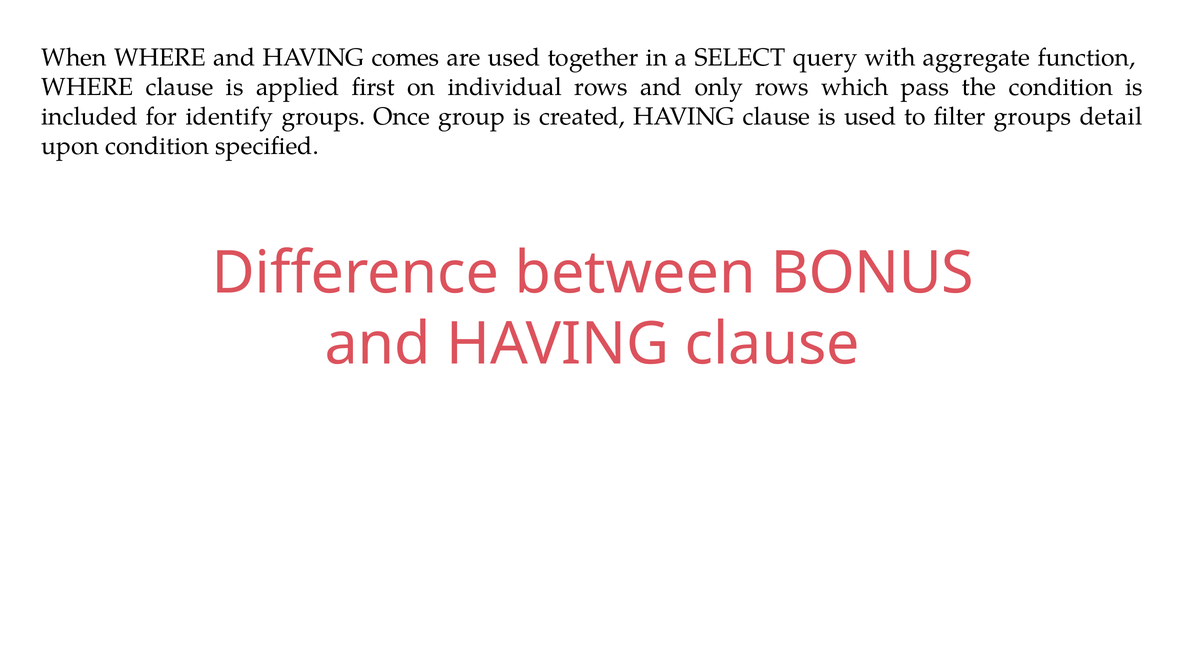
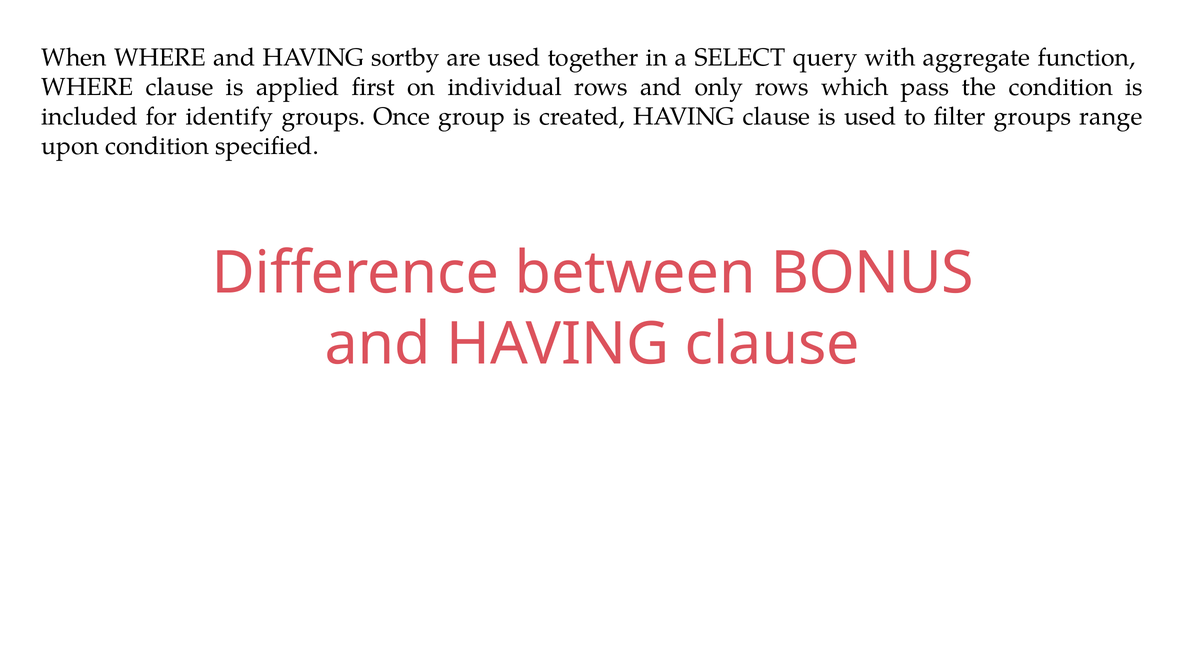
comes: comes -> sortby (405, 58)
detail: detail -> range (1111, 117)
